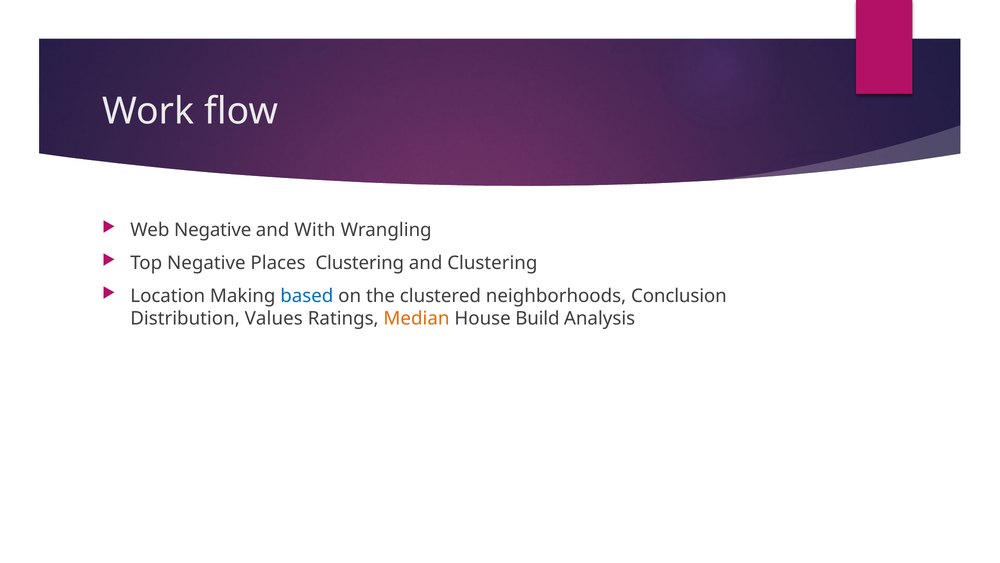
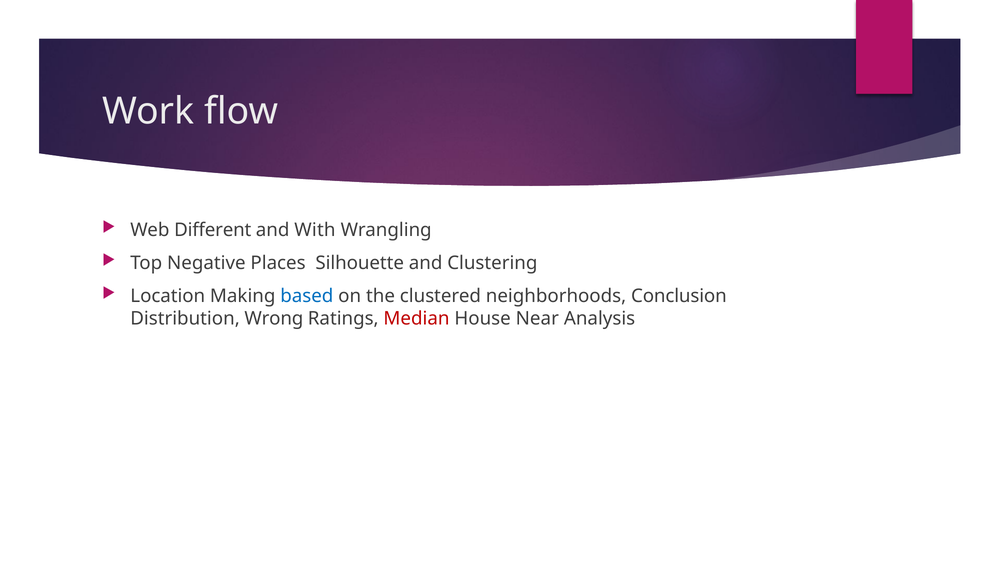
Web Negative: Negative -> Different (213, 230)
Places Clustering: Clustering -> Silhouette (360, 263)
Values: Values -> Wrong (274, 318)
Median colour: orange -> red (417, 318)
Build: Build -> Near (537, 318)
